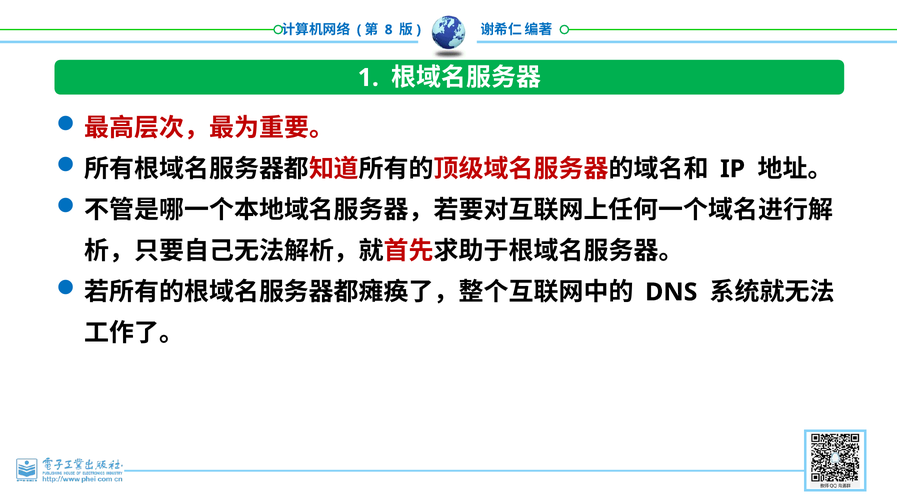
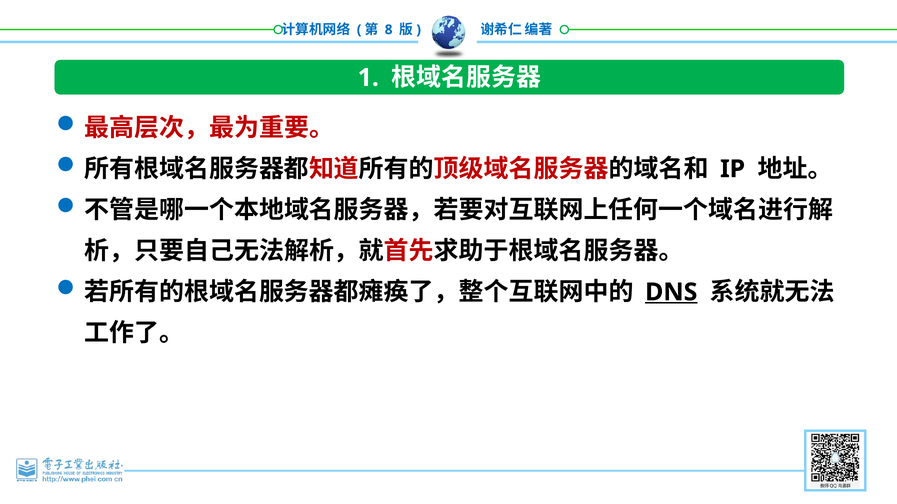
DNS underline: none -> present (671, 292)
